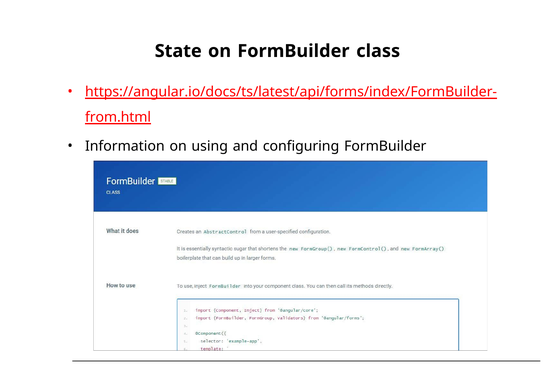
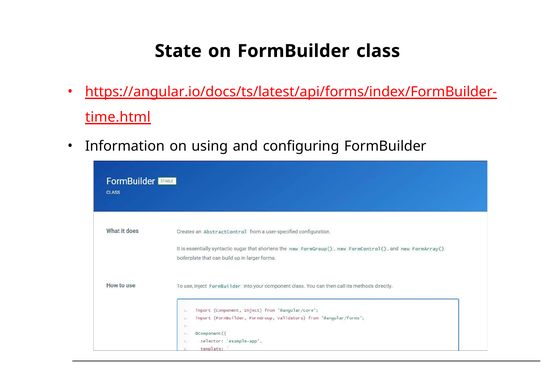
from.html: from.html -> time.html (118, 117)
